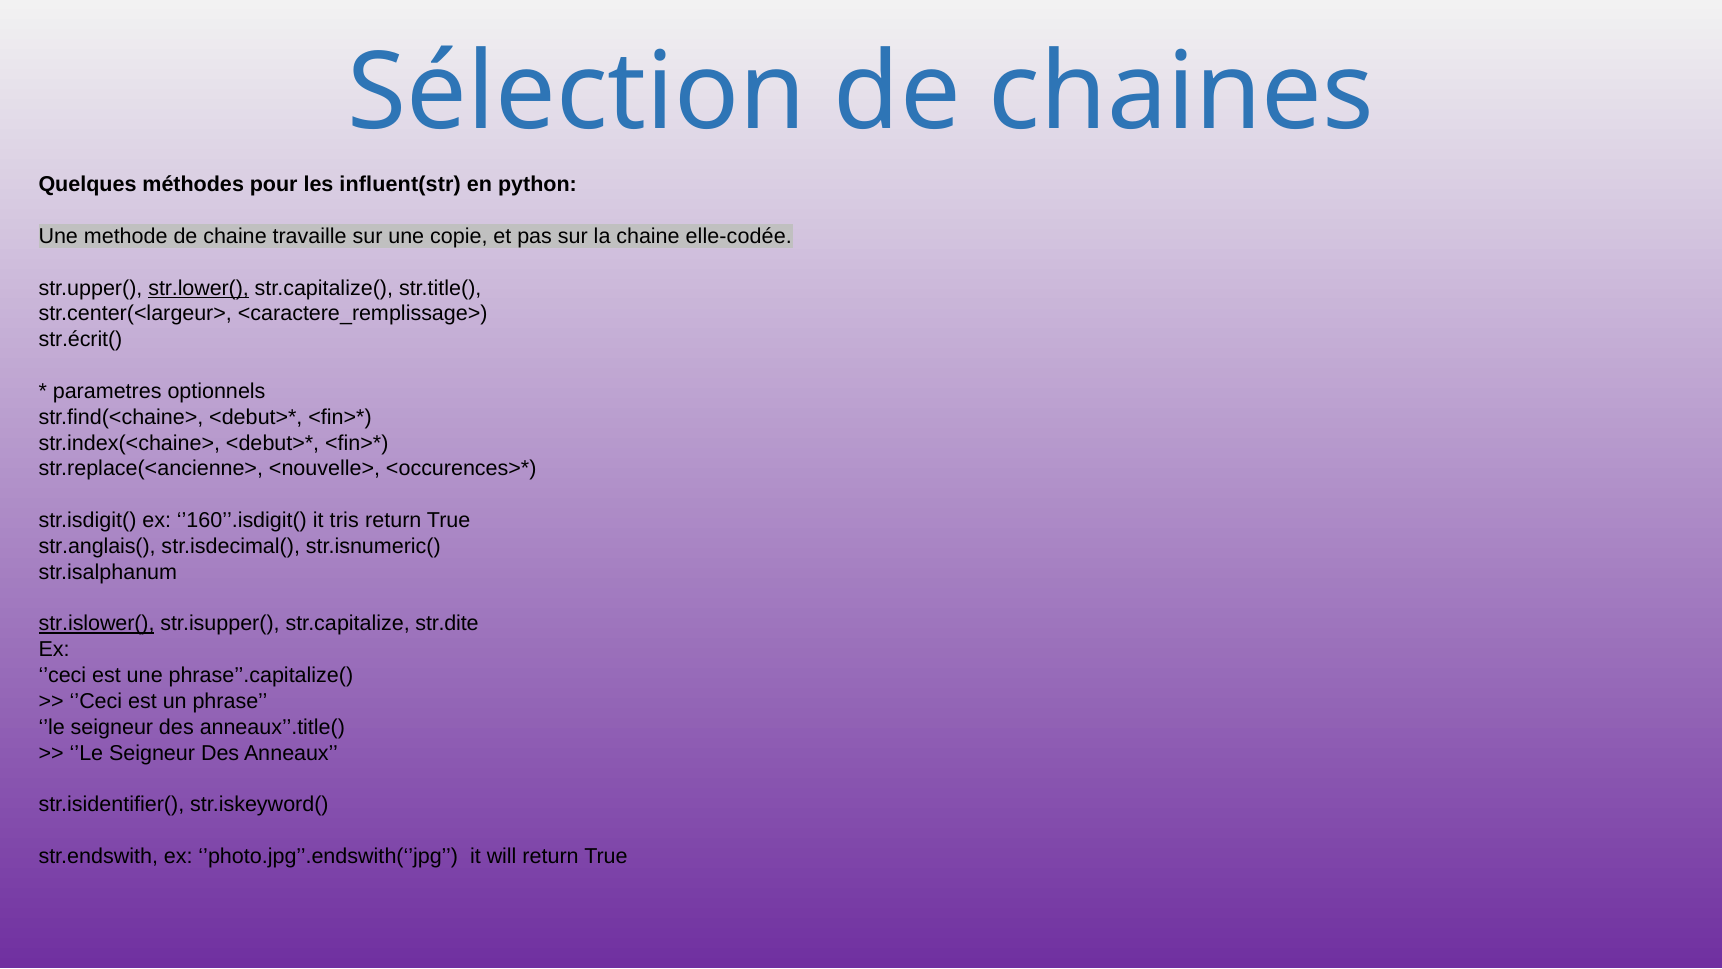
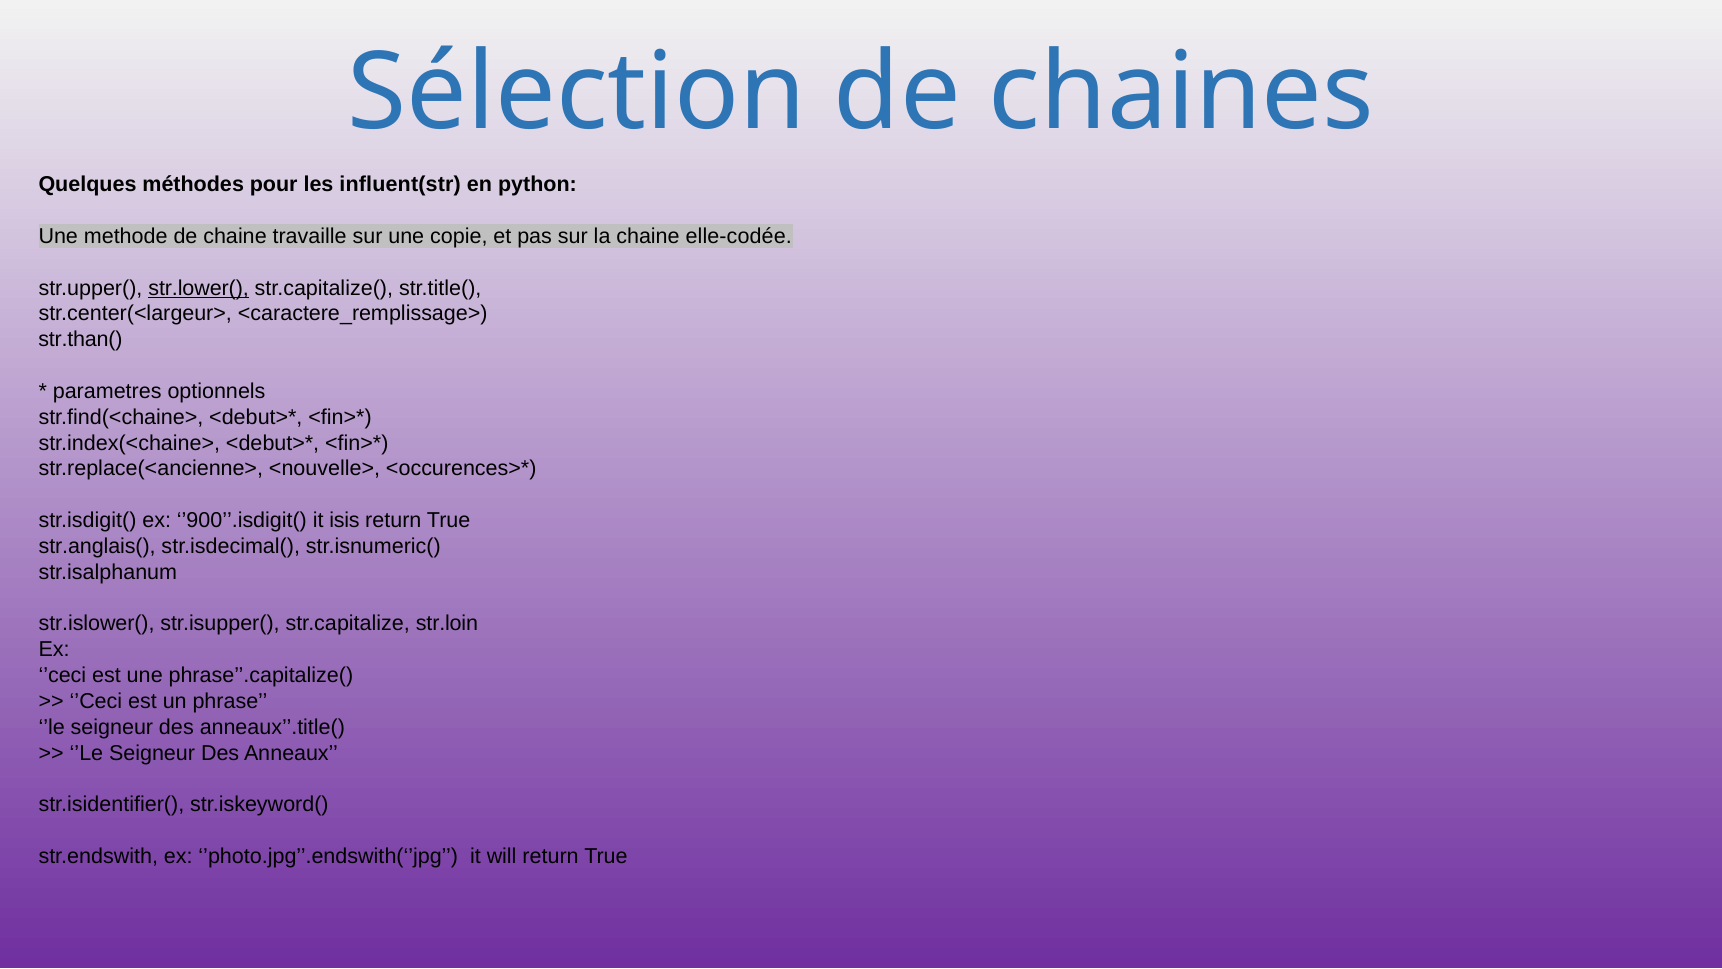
str.écrit(: str.écrit( -> str.than( (80, 339)
’160’’.isdigit(: ’160’’.isdigit( -> ’900’’.isdigit( (242, 520)
tris: tris -> isis (344, 520)
str.islower( underline: present -> none (97, 624)
str.dite: str.dite -> str.loin (447, 624)
